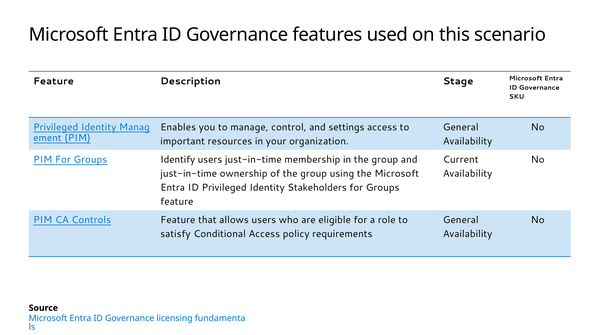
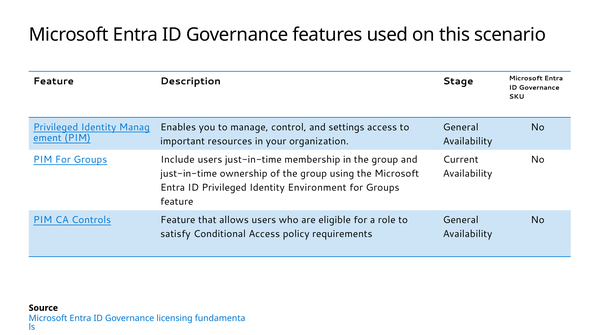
Identify: Identify -> Include (178, 160)
Stakeholders: Stakeholders -> Environment (317, 188)
